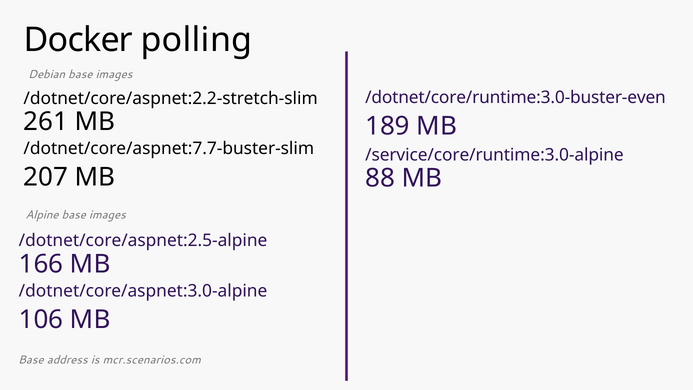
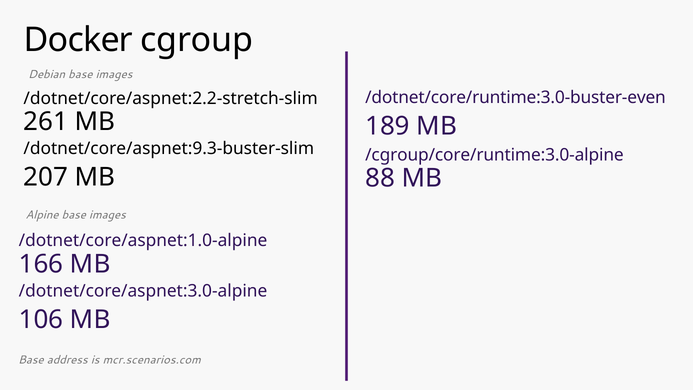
polling: polling -> cgroup (197, 40)
/dotnet/core/aspnet:7.7-buster-slim: /dotnet/core/aspnet:7.7-buster-slim -> /dotnet/core/aspnet:9.3-buster-slim (169, 149)
/service/core/runtime:3.0-alpine: /service/core/runtime:3.0-alpine -> /cgroup/core/runtime:3.0-alpine (494, 155)
/dotnet/core/aspnet:2.5-alpine: /dotnet/core/aspnet:2.5-alpine -> /dotnet/core/aspnet:1.0-alpine (143, 241)
